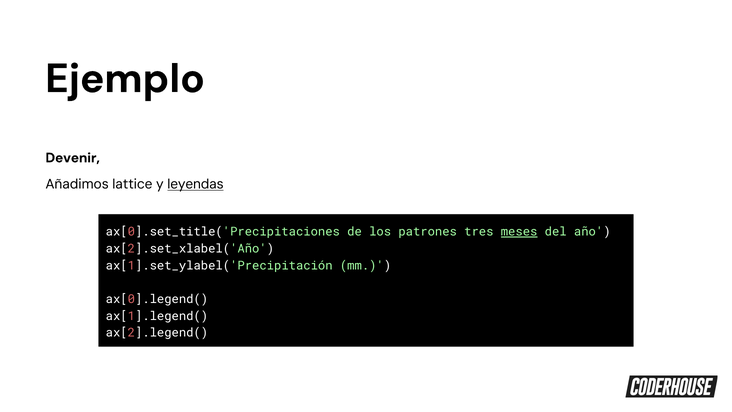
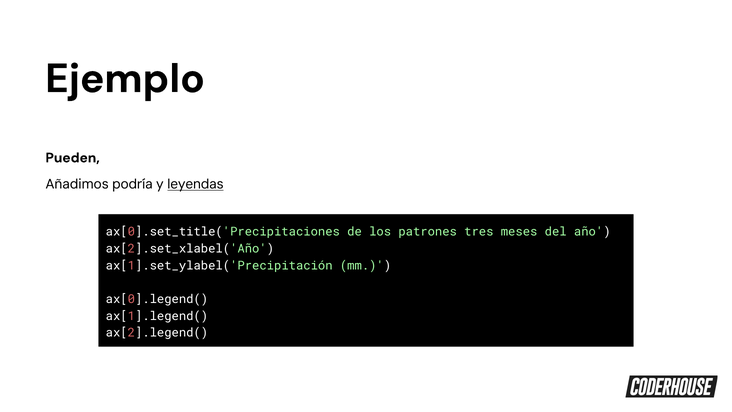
Devenir: Devenir -> Pueden (73, 158)
lattice: lattice -> podría (132, 184)
meses underline: present -> none (519, 232)
